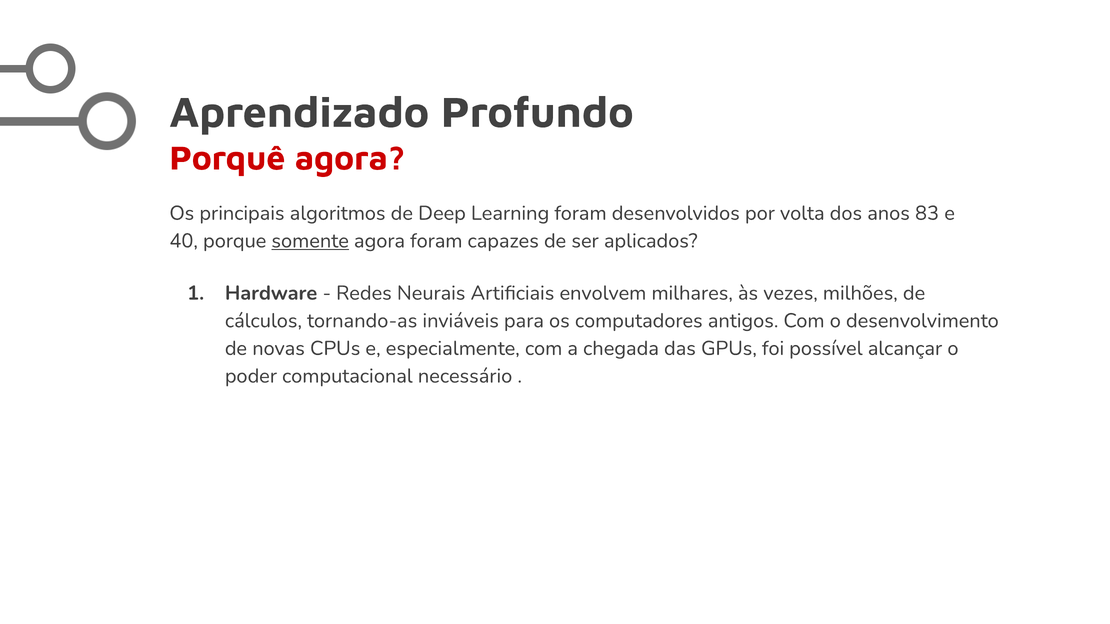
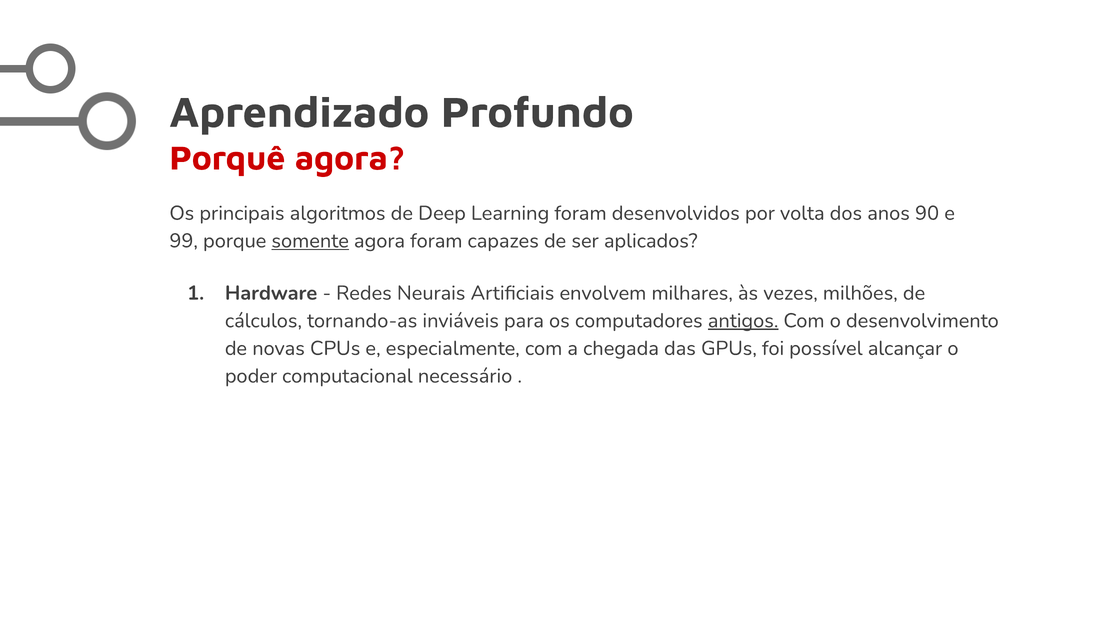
83: 83 -> 90 (927, 213)
40: 40 -> 99 (184, 241)
antigos underline: none -> present (743, 321)
